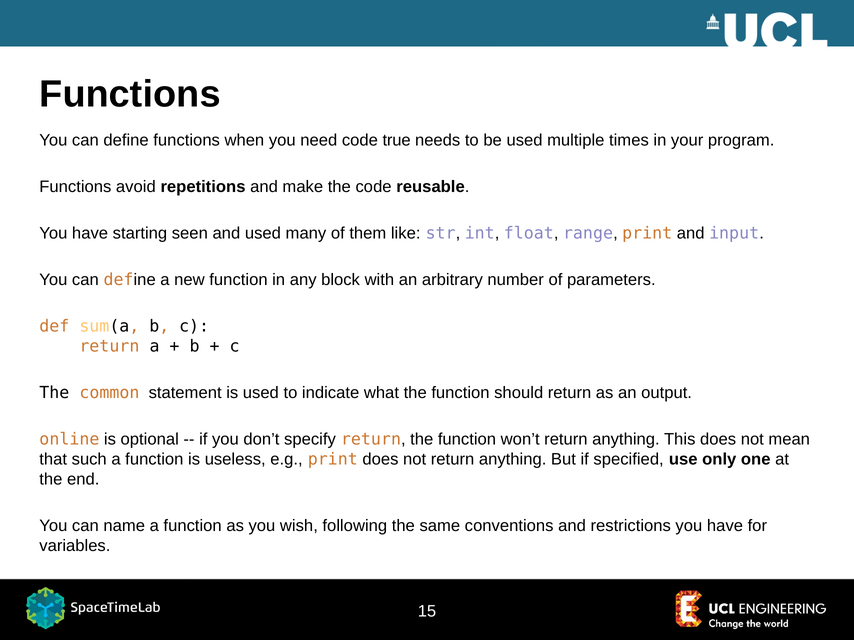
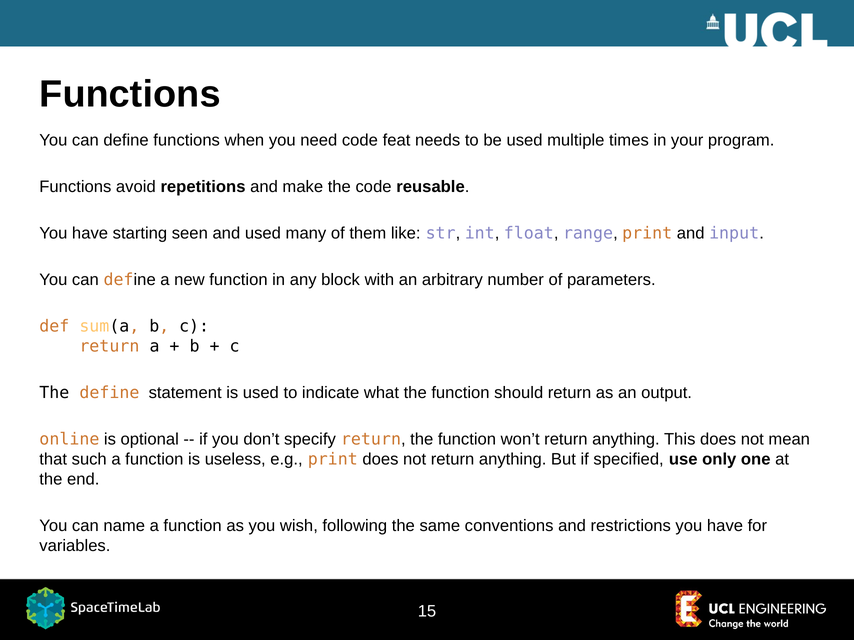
true: true -> feat (397, 141)
The common: common -> define (109, 393)
